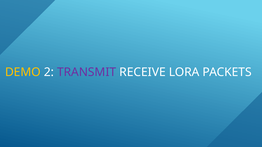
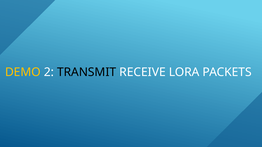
TRANSMIT colour: purple -> black (87, 72)
